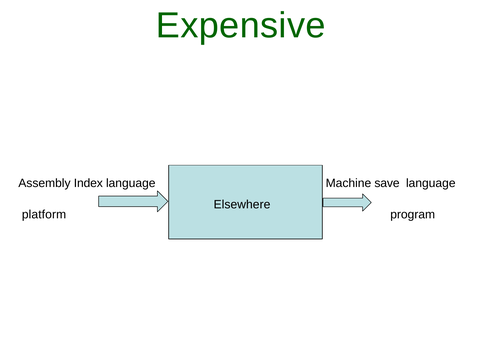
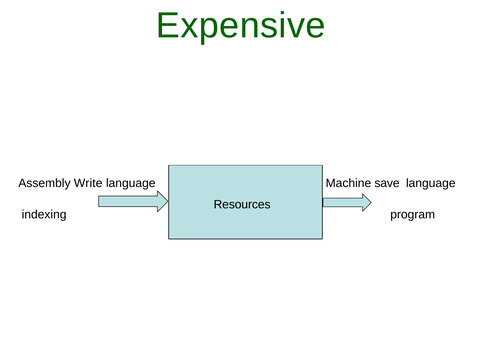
Index: Index -> Write (88, 183)
Elsewhere: Elsewhere -> Resources (242, 204)
platform: platform -> indexing (44, 214)
